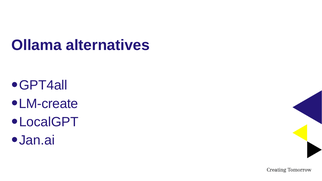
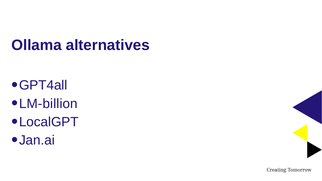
LM-create: LM-create -> LM-billion (48, 104)
